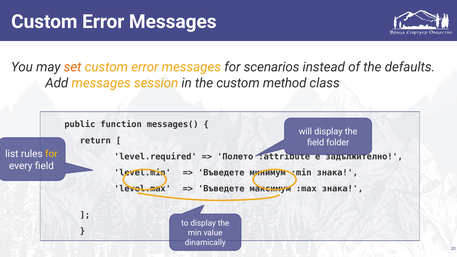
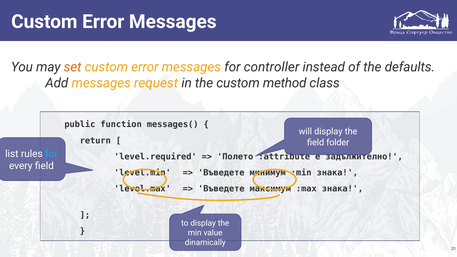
scenarios: scenarios -> controller (272, 67)
session: session -> request (156, 83)
for colour: yellow -> light blue (51, 154)
